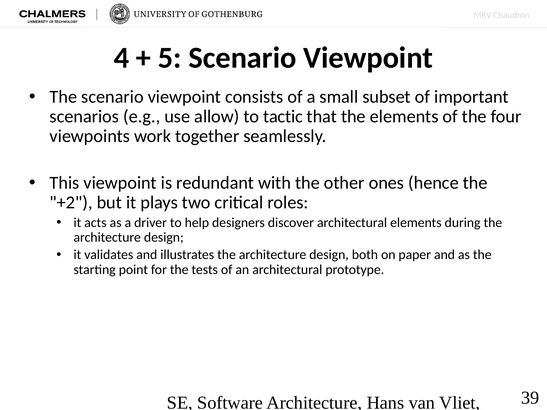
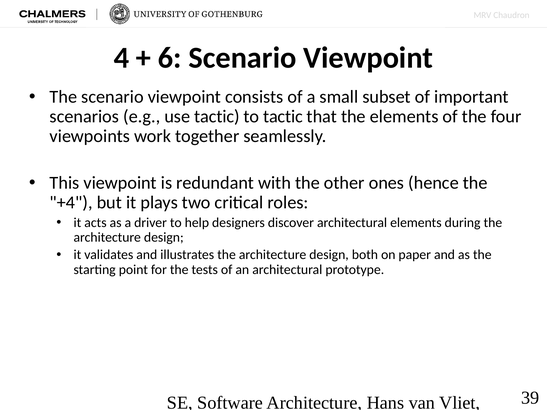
5: 5 -> 6 (170, 58)
use allow: allow -> tactic (217, 117)
+2: +2 -> +4 (71, 203)
